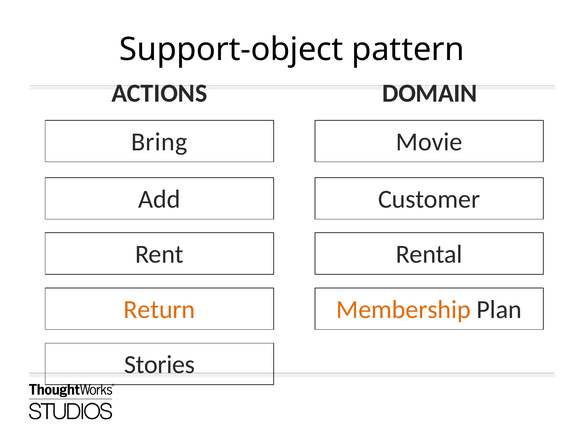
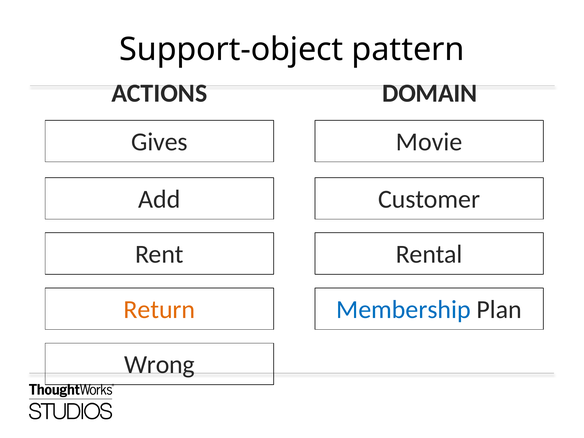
Bring: Bring -> Gives (159, 142)
Membership colour: orange -> blue (403, 310)
Stories: Stories -> Wrong (159, 365)
